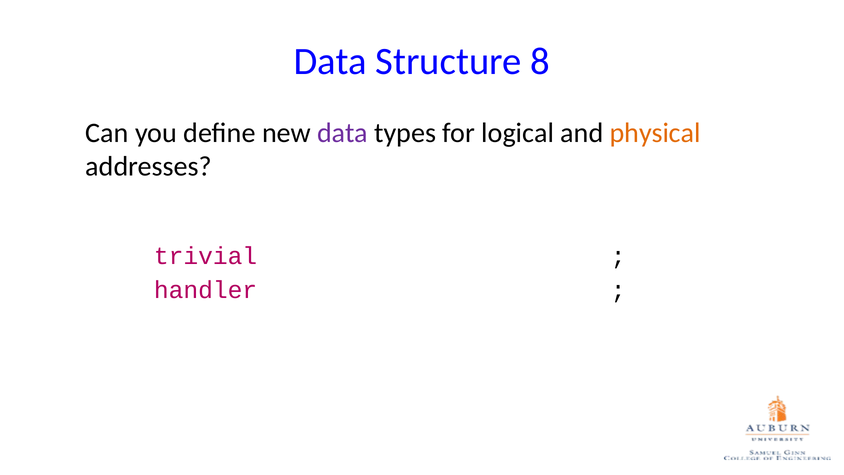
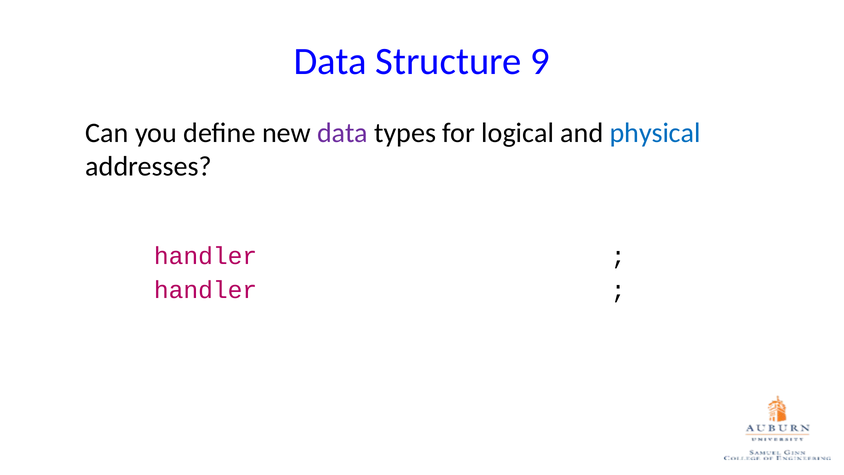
8: 8 -> 9 (540, 61)
physical colour: orange -> blue (655, 133)
trivial: trivial -> handler (206, 256)
